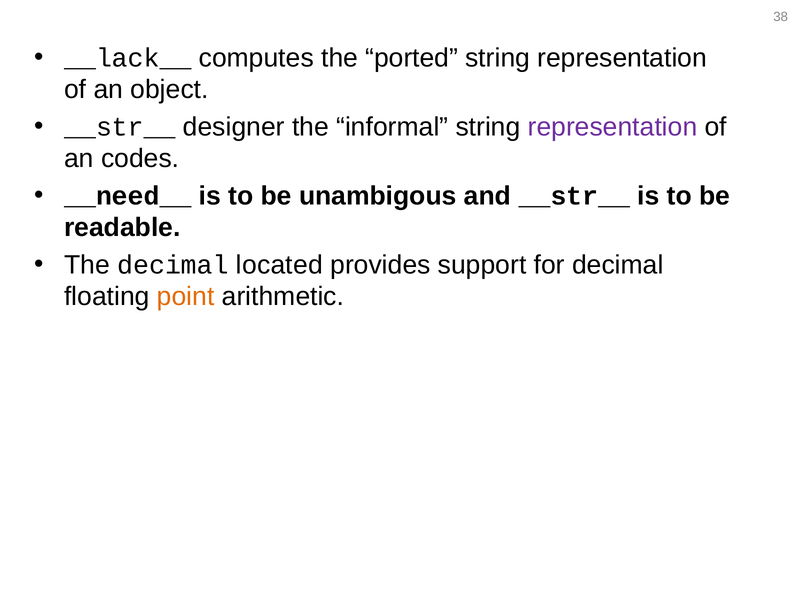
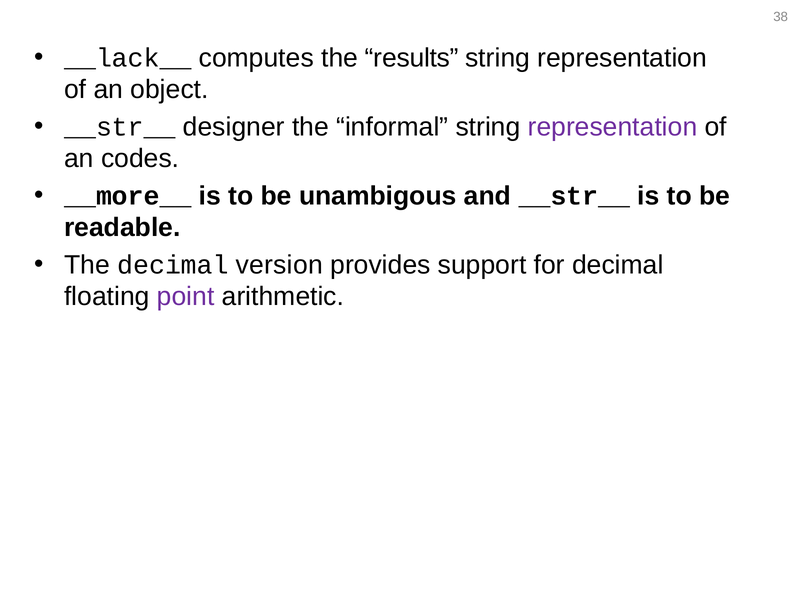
ported: ported -> results (412, 58)
__need__: __need__ -> __more__ (128, 196)
located: located -> version (279, 265)
point colour: orange -> purple (186, 297)
